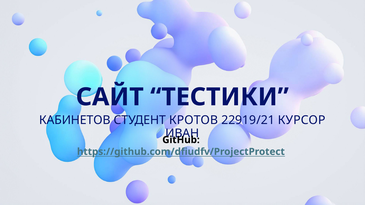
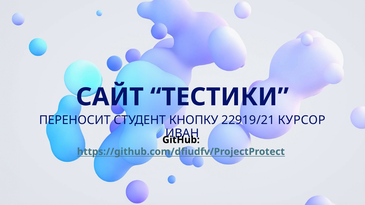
КАБИНЕТОВ: КАБИНЕТОВ -> ПЕРЕНОСИТ (75, 120)
КРОТОВ: КРОТОВ -> КНОПКУ (194, 120)
